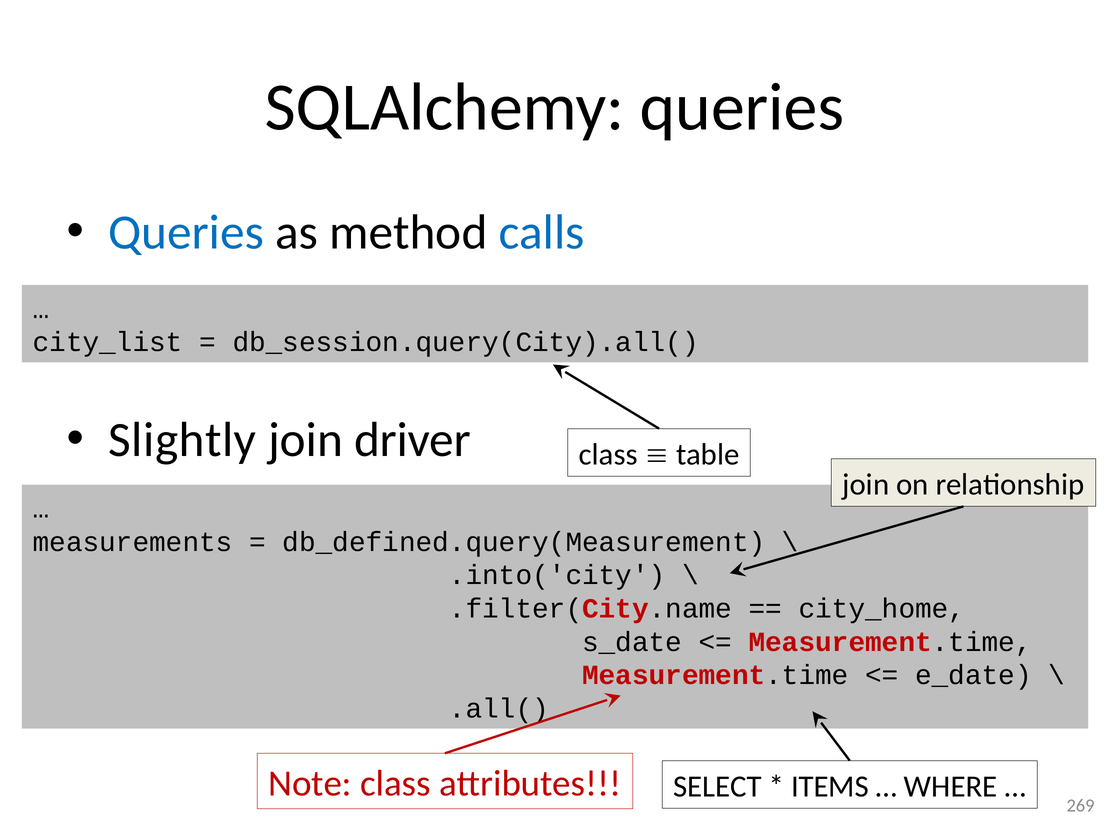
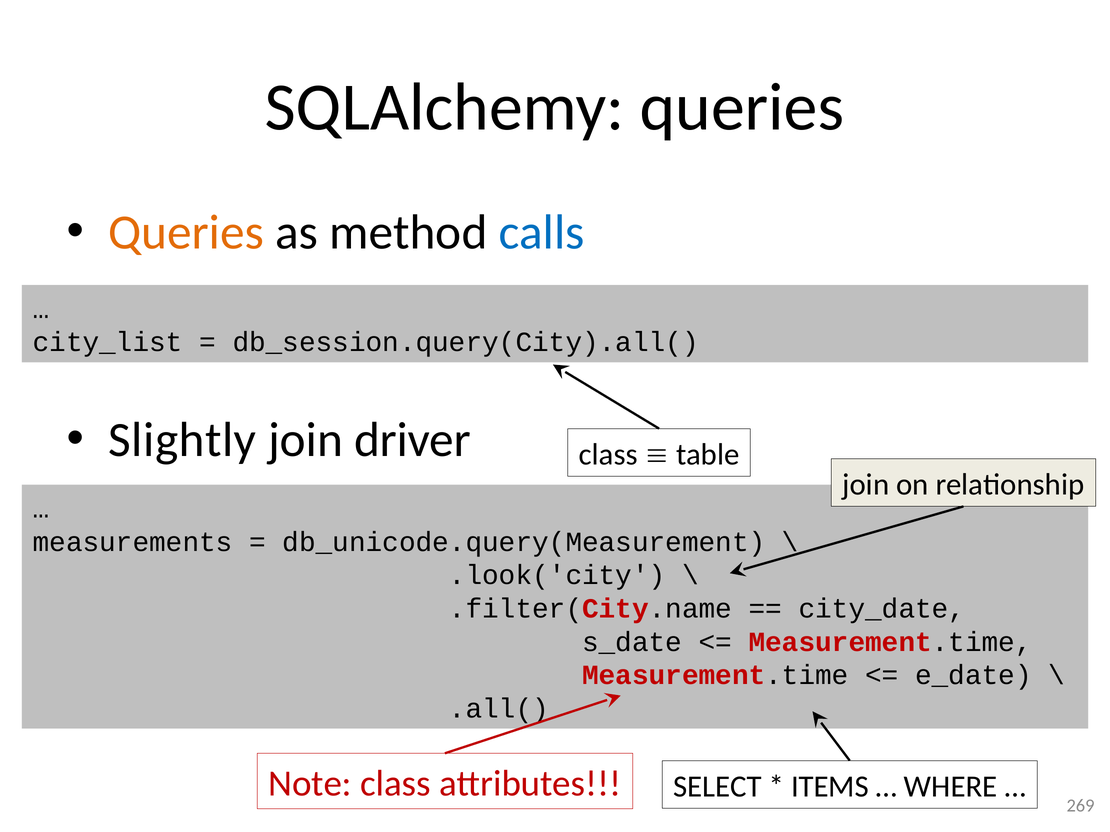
Queries colour: blue -> orange (186, 233)
db_defined.query(Measurement: db_defined.query(Measurement -> db_unicode.query(Measurement (524, 542)
.into('city: .into('city -> .look('city (557, 576)
city_home: city_home -> city_date (882, 609)
